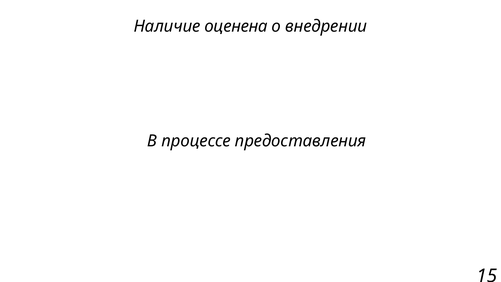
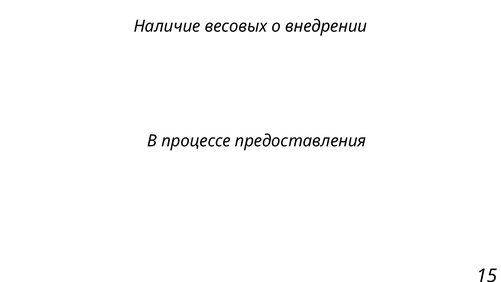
оценена: оценена -> весовых (236, 26)
